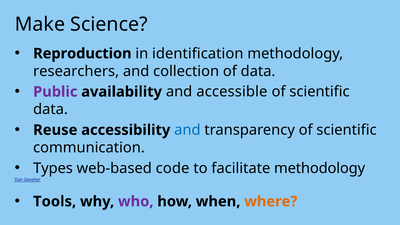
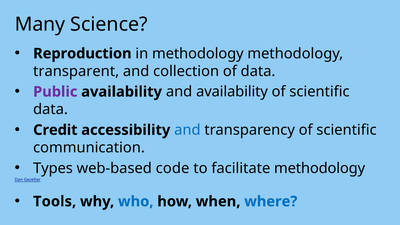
Make: Make -> Many (40, 24)
in identification: identification -> methodology (198, 54)
researchers: researchers -> transparent (76, 71)
and accessible: accessible -> availability (232, 92)
Reuse: Reuse -> Credit (55, 130)
who colour: purple -> blue (136, 201)
where colour: orange -> blue (271, 201)
